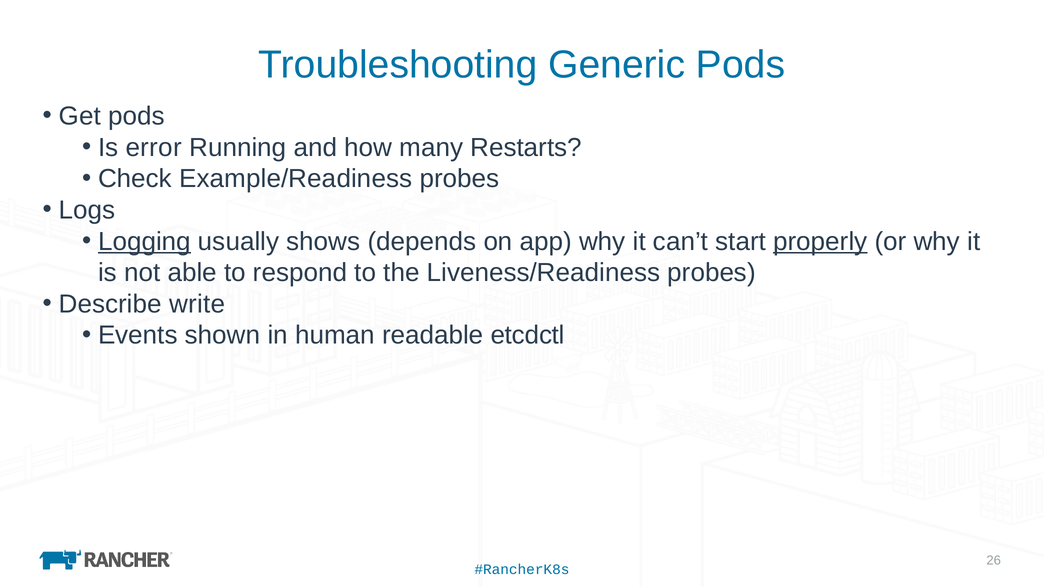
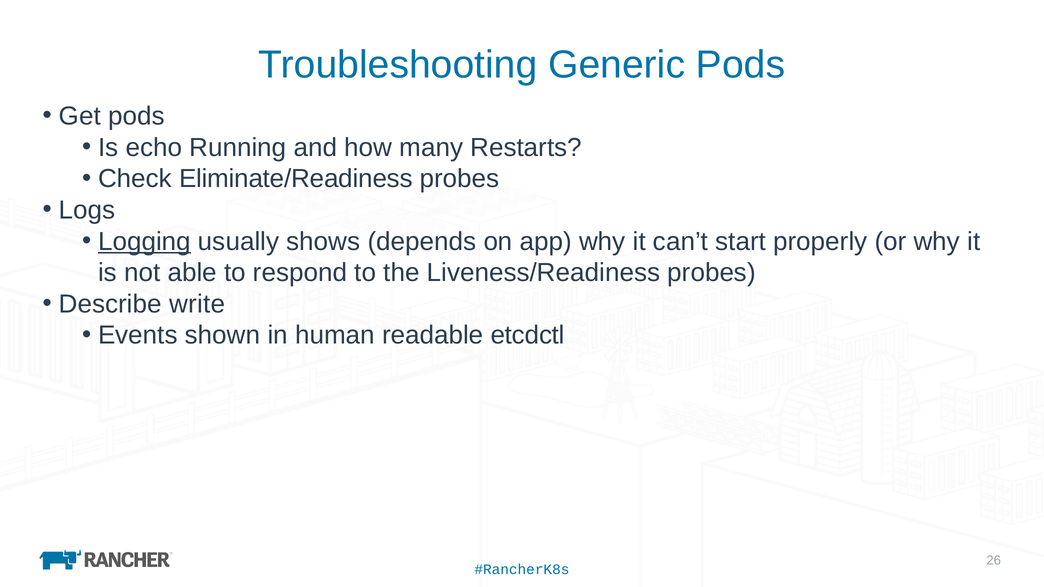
error: error -> echo (154, 148)
Example/Readiness: Example/Readiness -> Eliminate/Readiness (296, 179)
properly underline: present -> none (820, 241)
